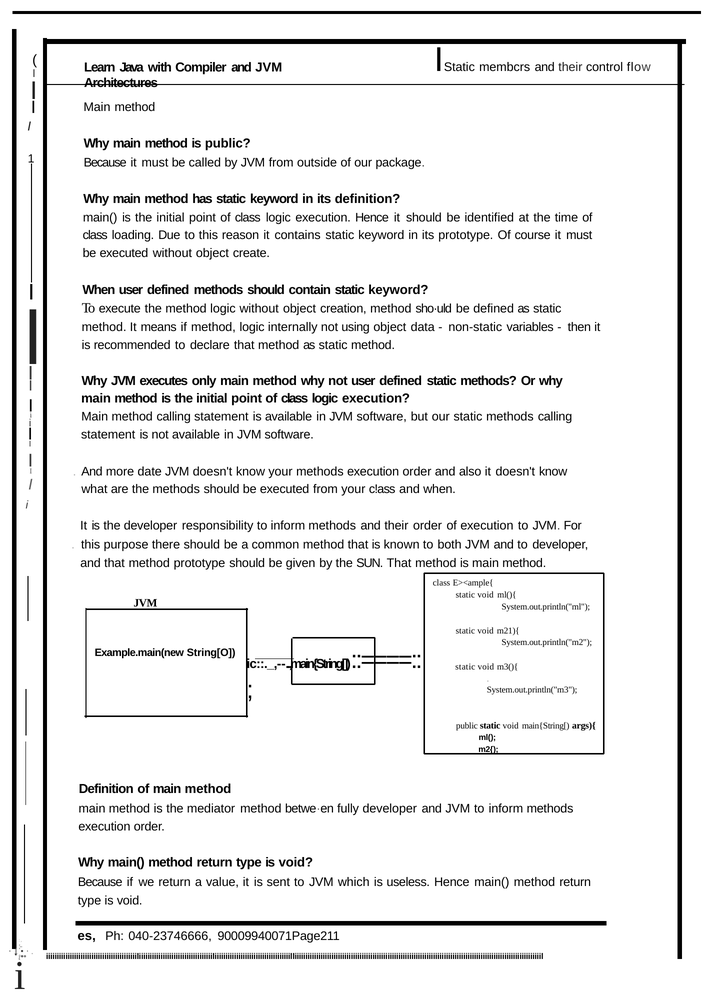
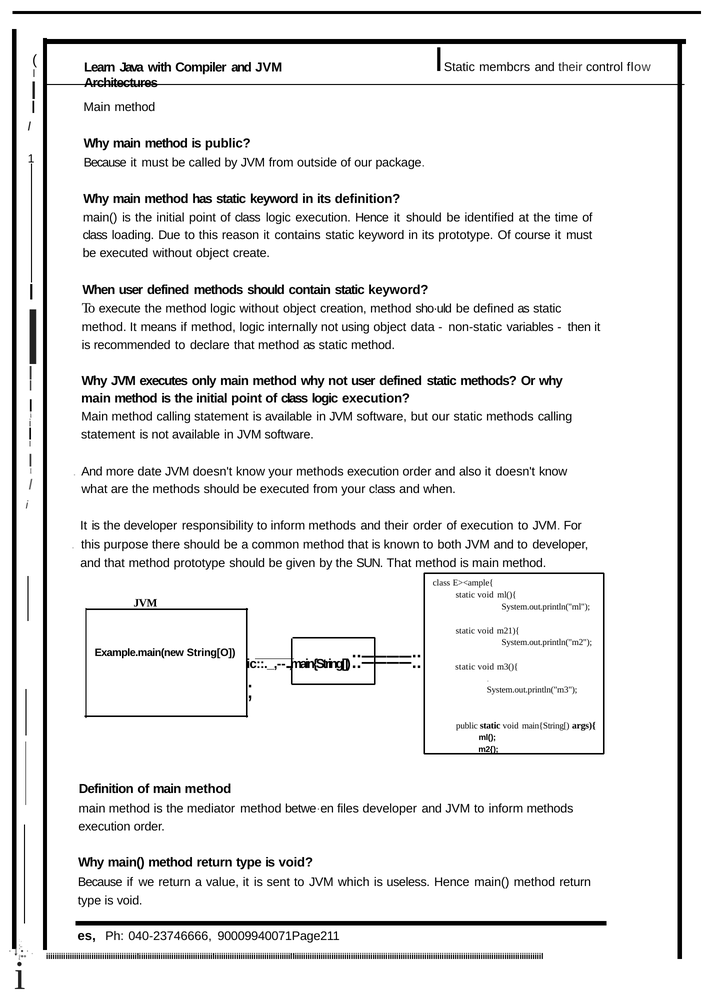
fully: fully -> files (348, 809)
